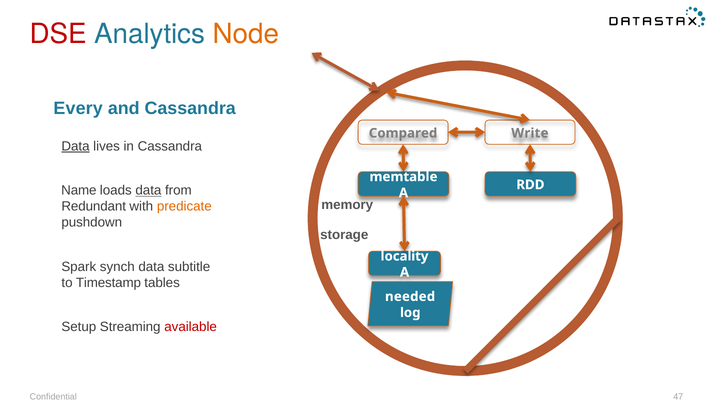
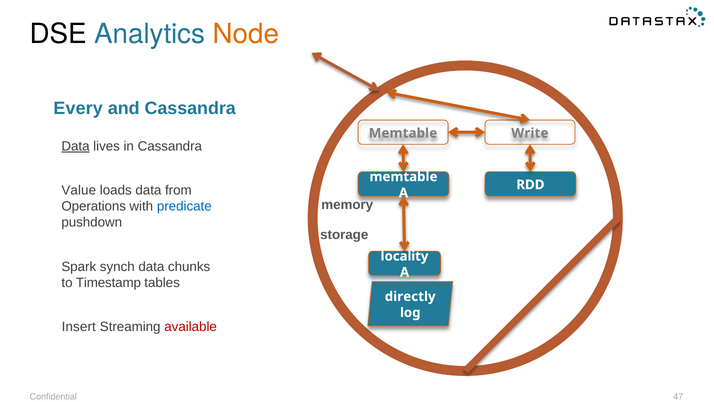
DSE colour: red -> black (58, 34)
Compared: Compared -> Memtable (403, 133)
Name: Name -> Value (79, 190)
data underline: present -> none (148, 190)
Redundant: Redundant -> Operations (94, 206)
predicate colour: orange -> blue (184, 206)
subtitle: subtitle -> chunks (189, 266)
needed: needed -> directly (410, 296)
Setup: Setup -> Insert (79, 326)
